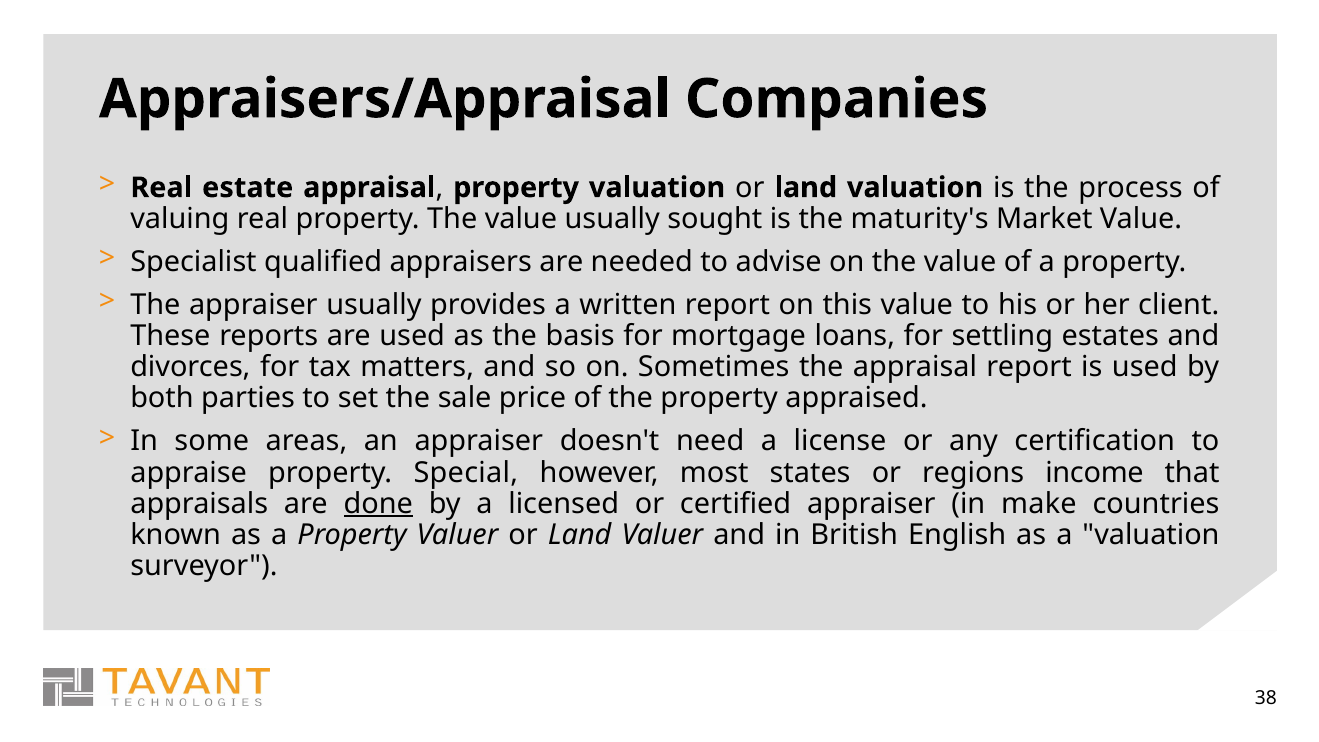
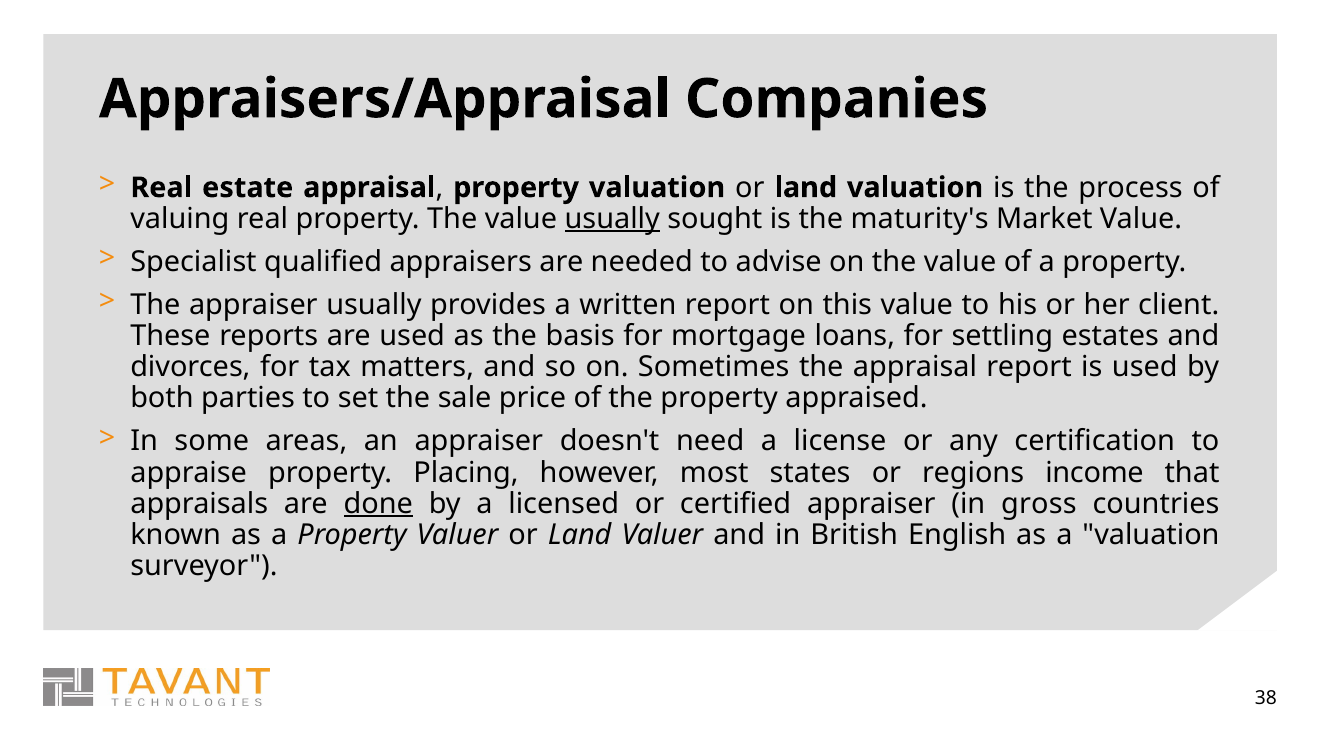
usually underline: none -> present (612, 219)
Special: Special -> Placing (466, 473)
make: make -> gross (1039, 504)
